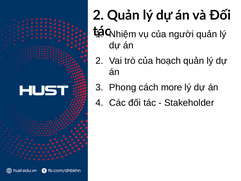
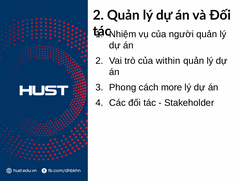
hoạch: hoạch -> within (168, 61)
